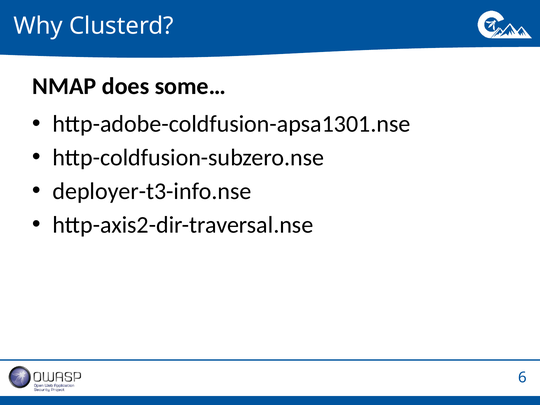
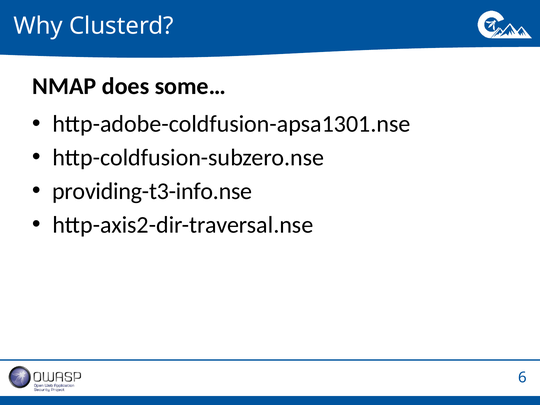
deployer-t3-info.nse: deployer-t3-info.nse -> providing-t3-info.nse (152, 191)
